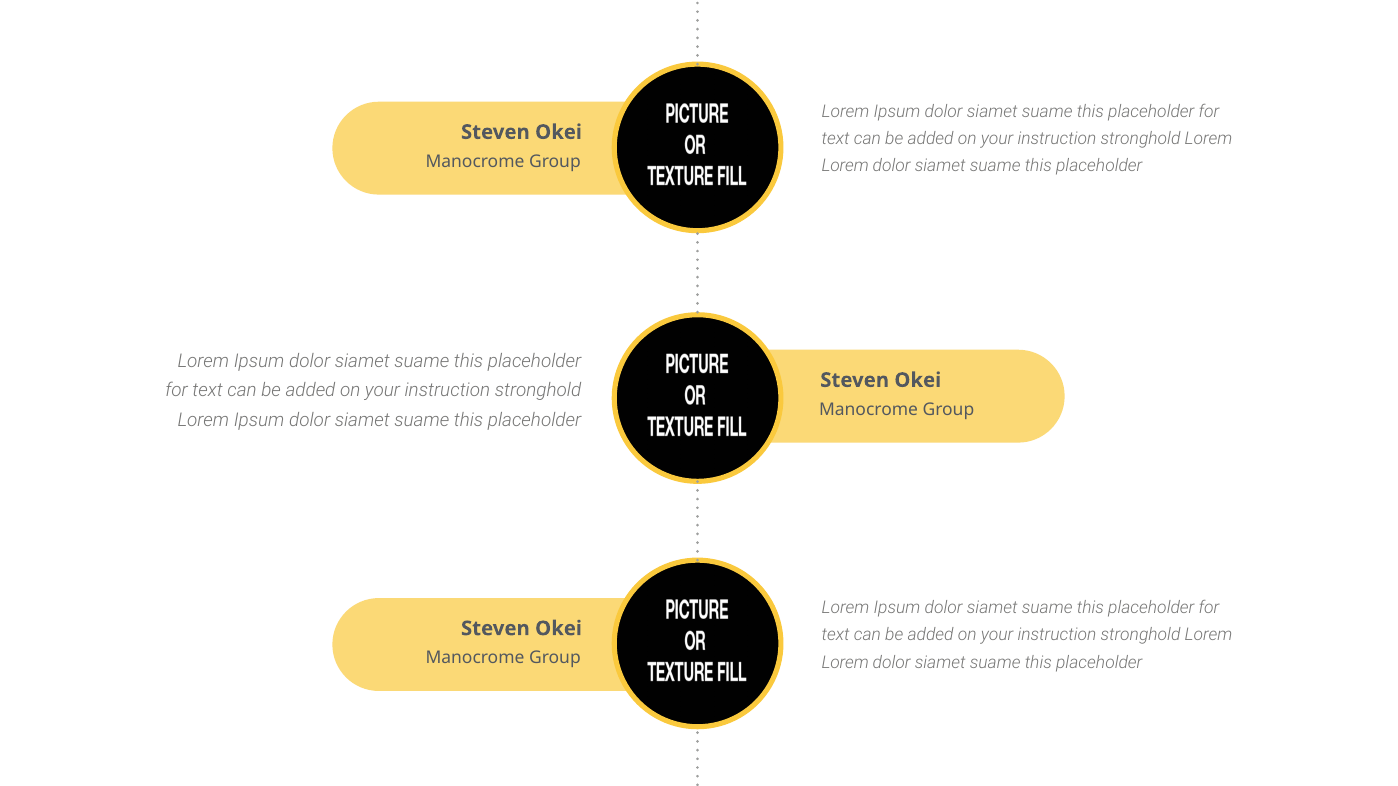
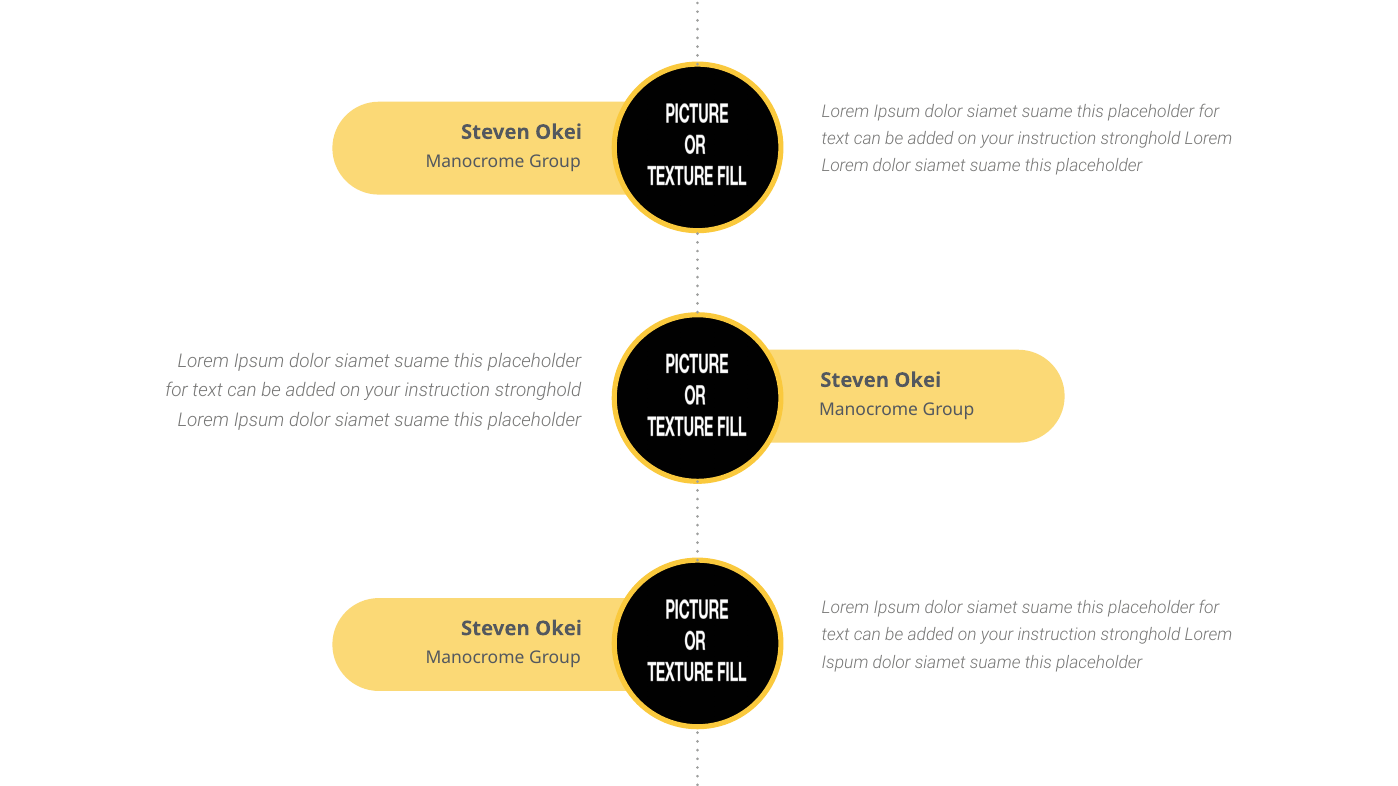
Lorem: Lorem -> Ispum (845, 663)
